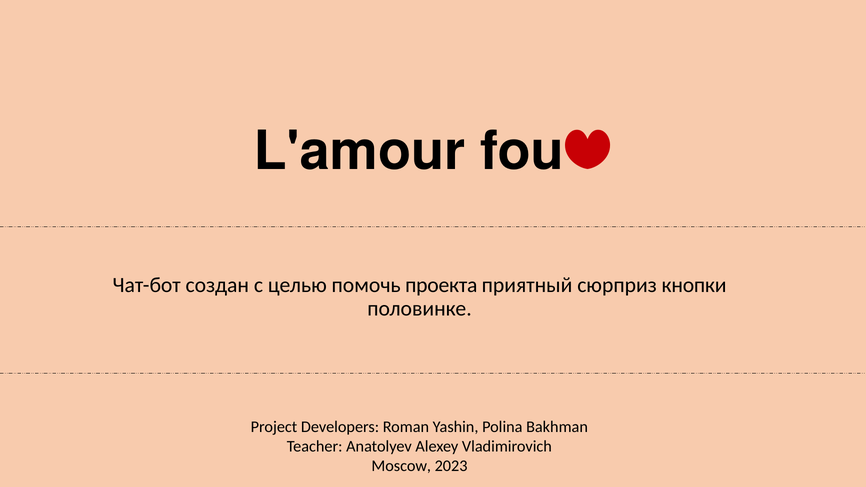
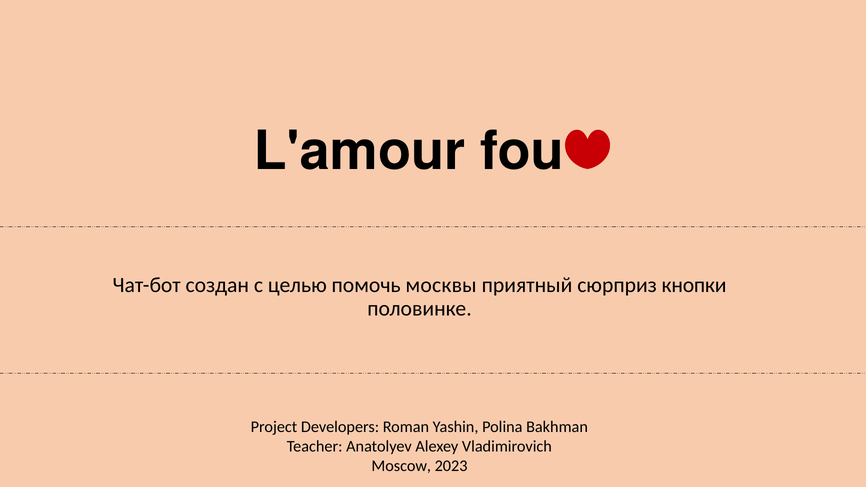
проекта: проекта -> москвы (441, 285)
